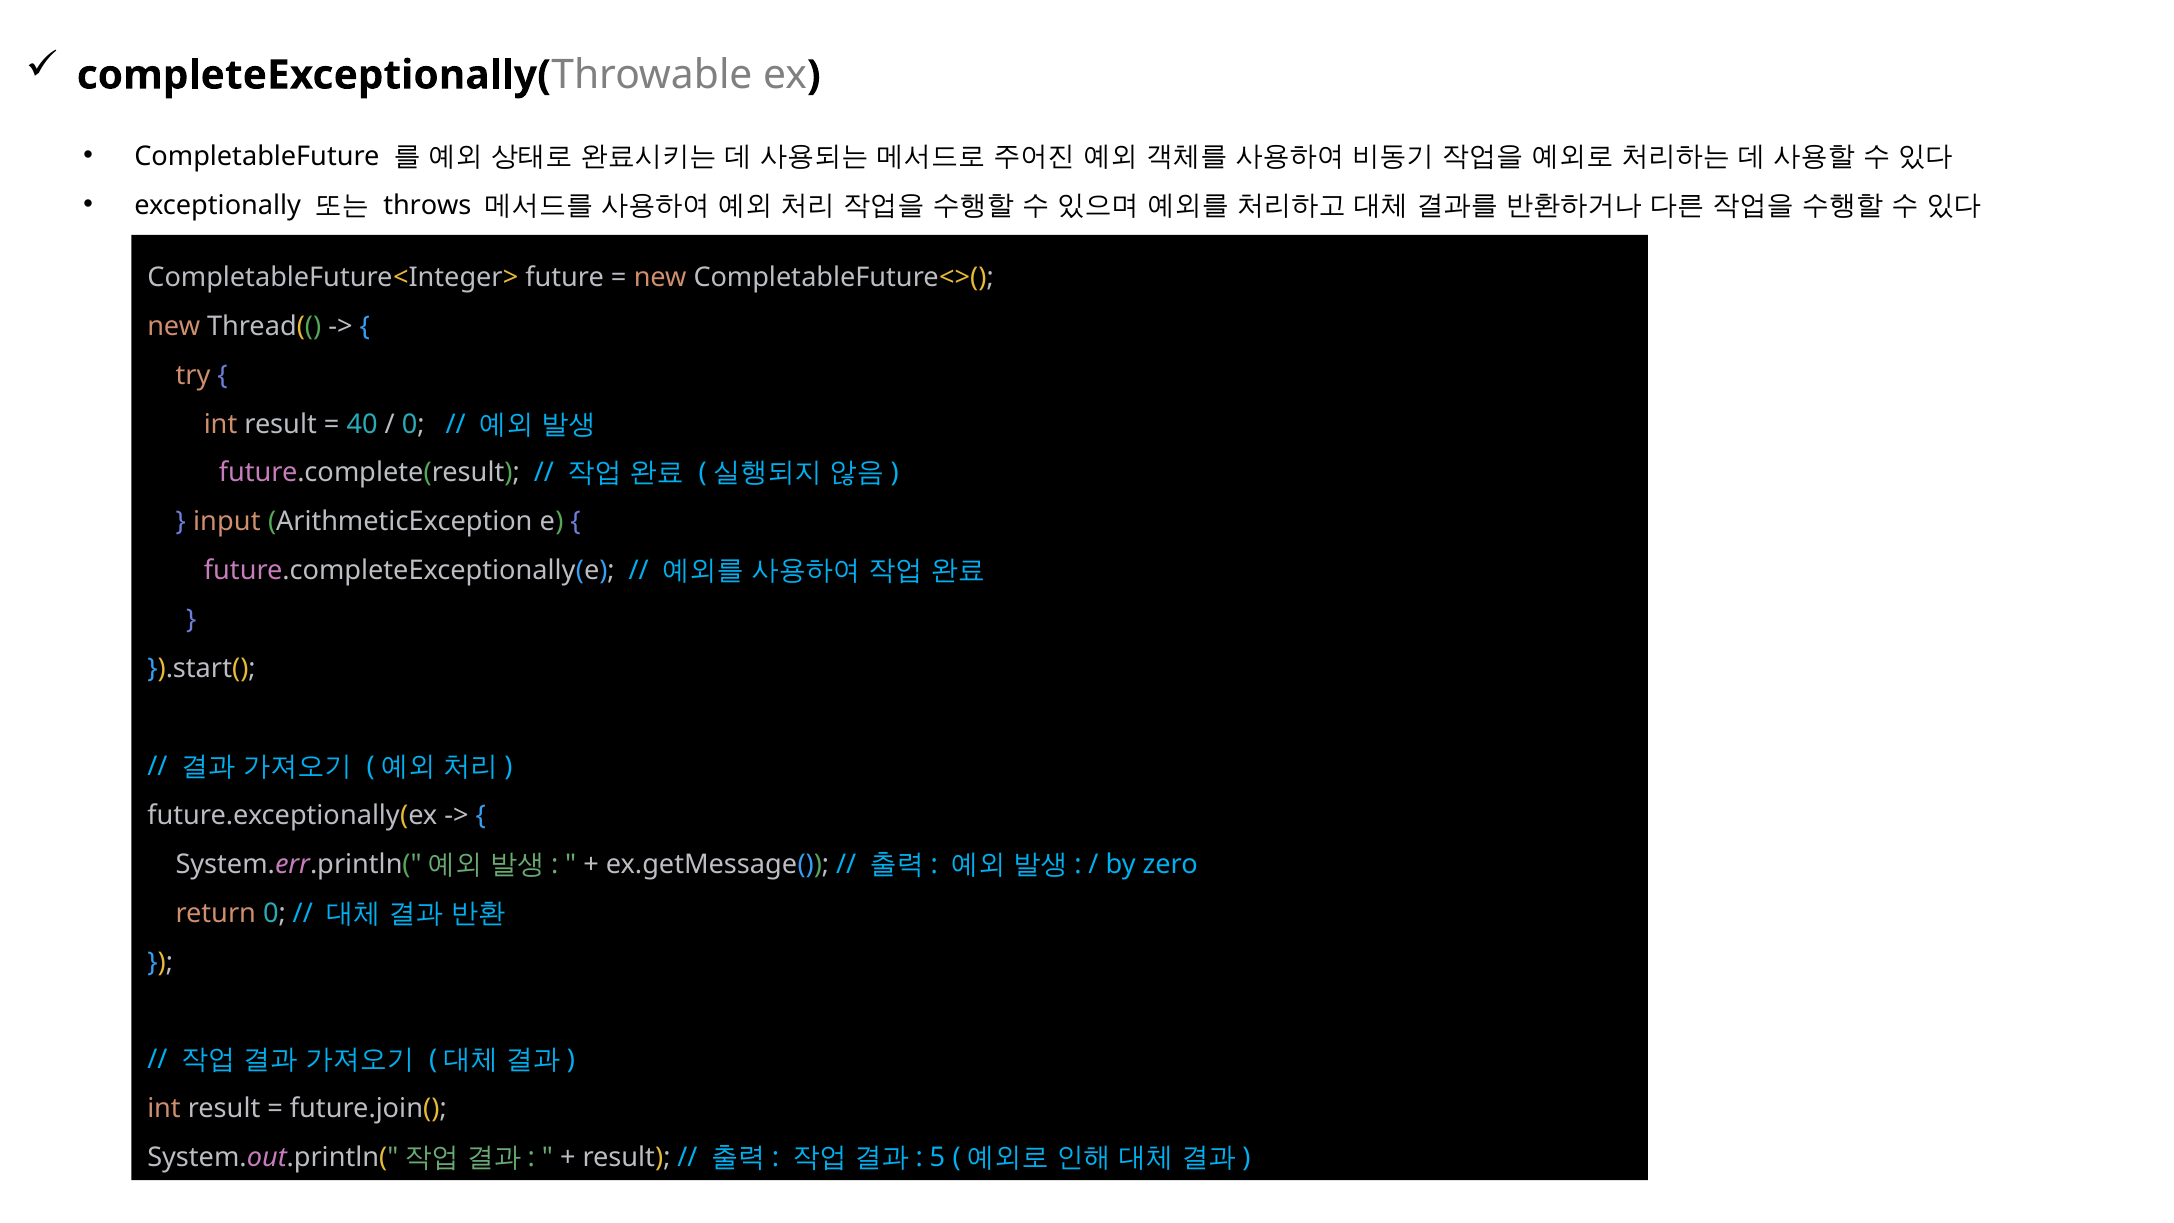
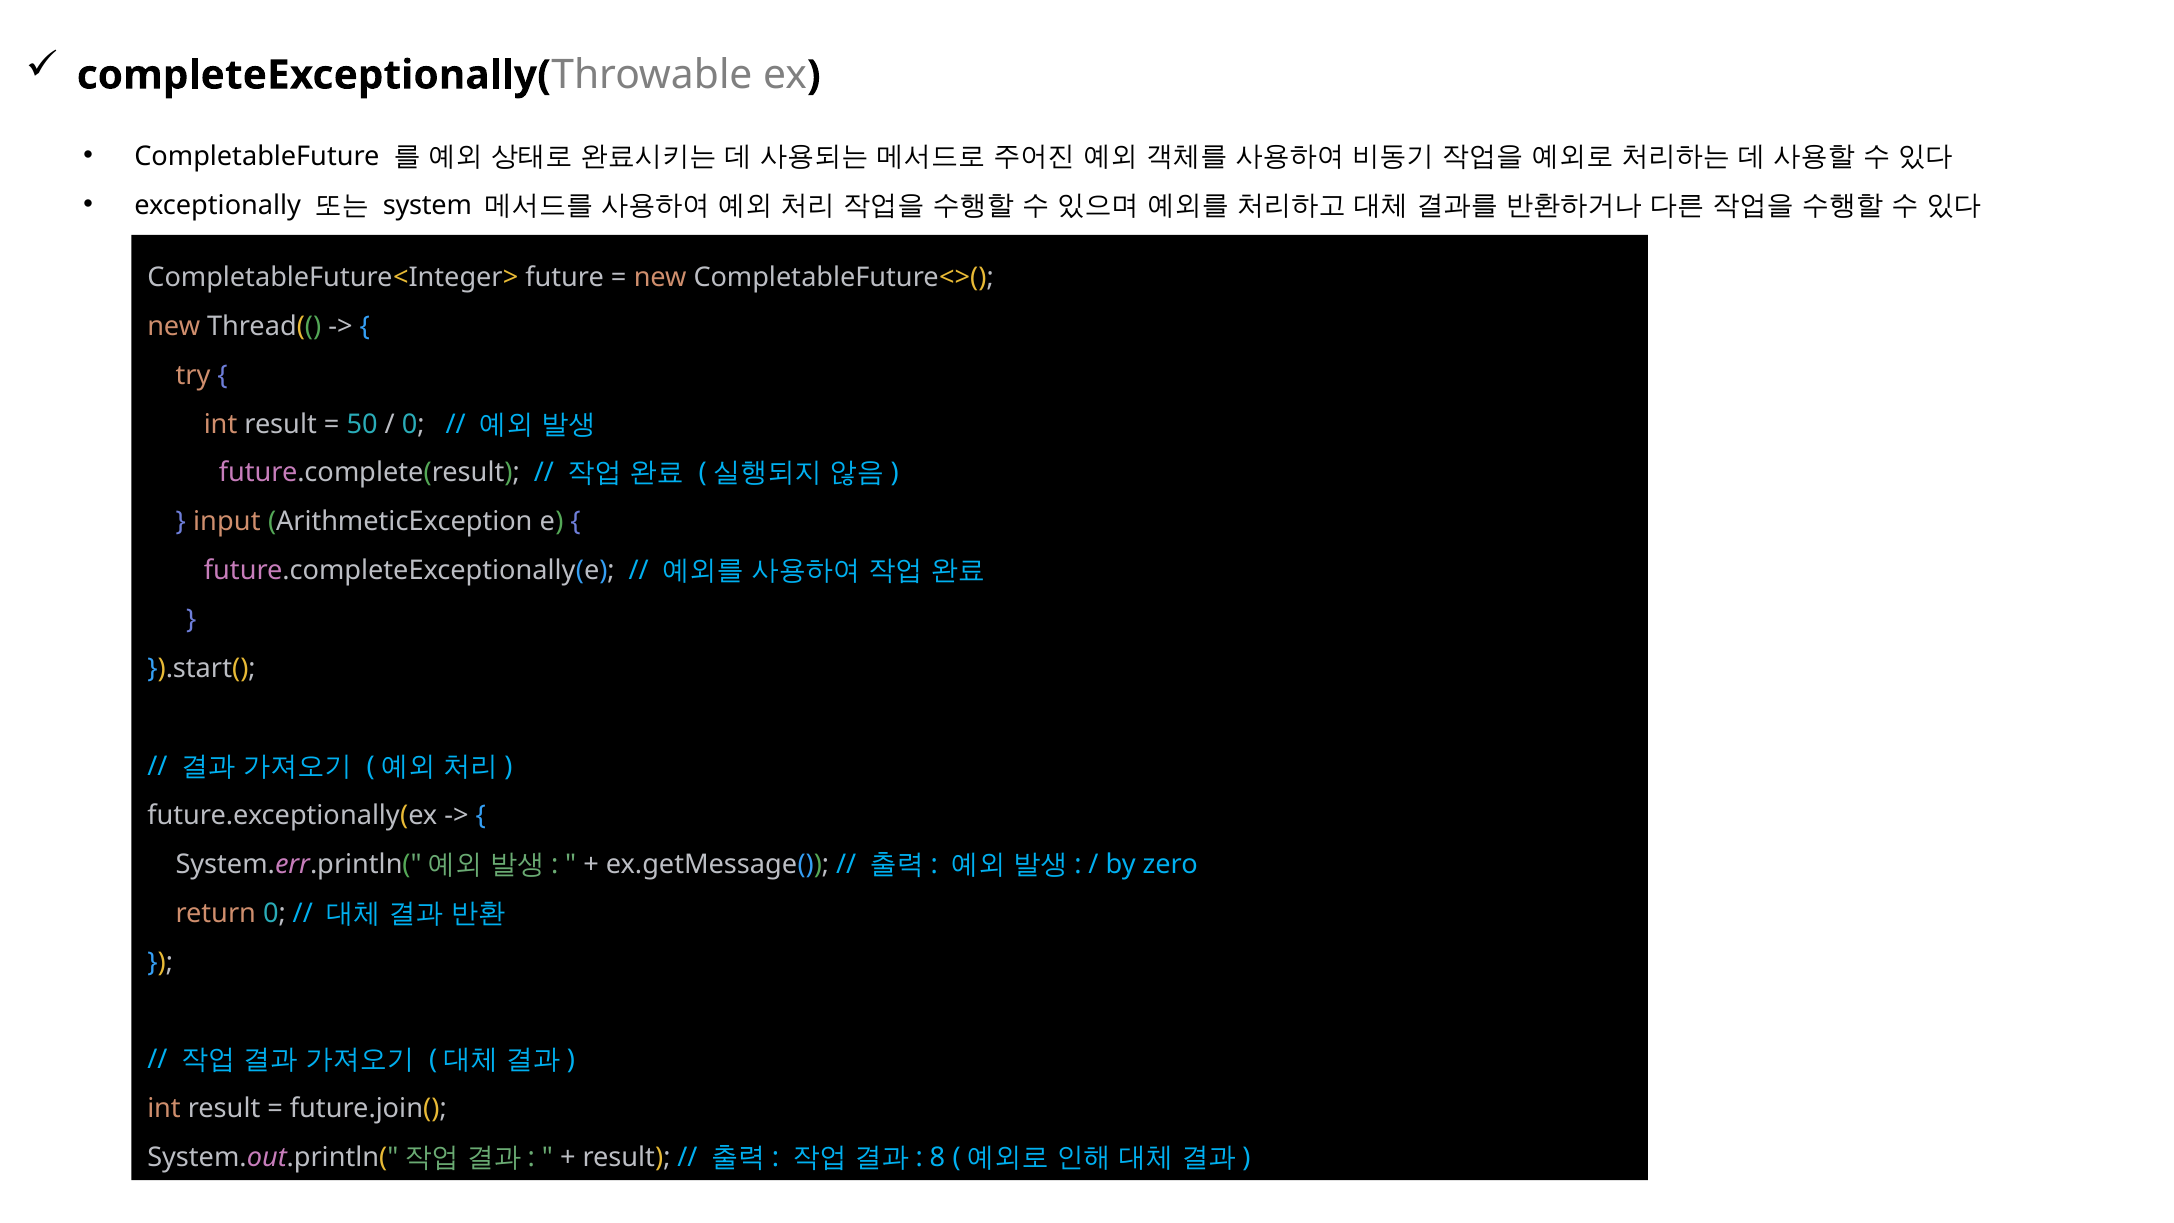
throws: throws -> system (427, 205)
40: 40 -> 50 (362, 424)
5: 5 -> 8 (937, 1158)
